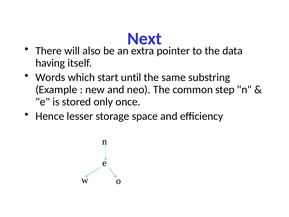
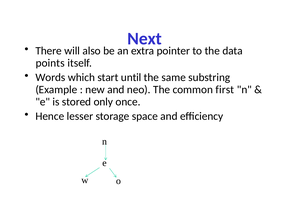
having: having -> points (50, 63)
step: step -> first (225, 89)
